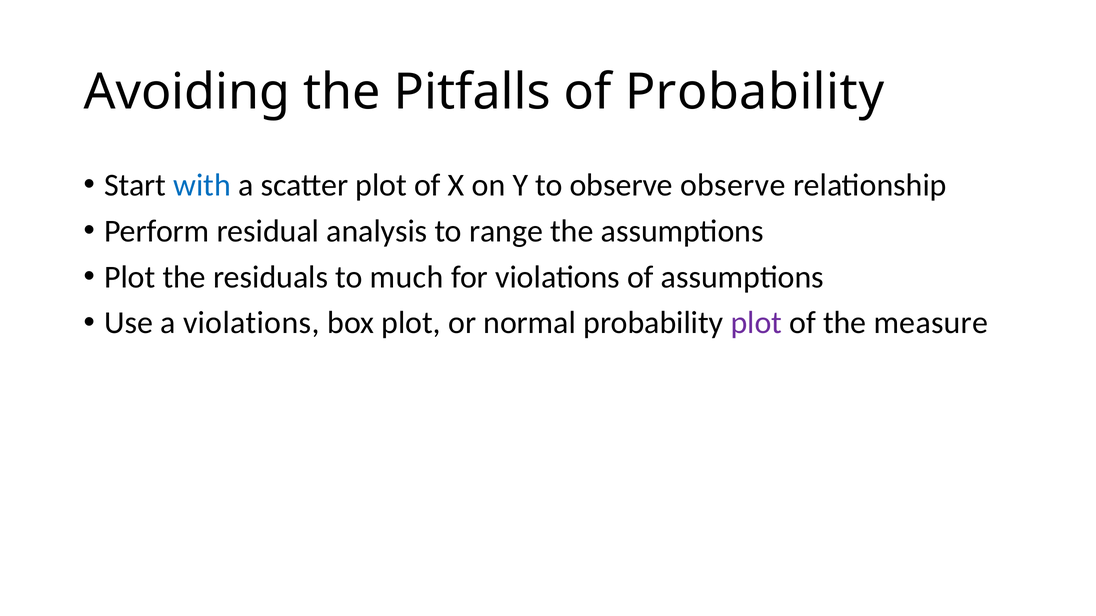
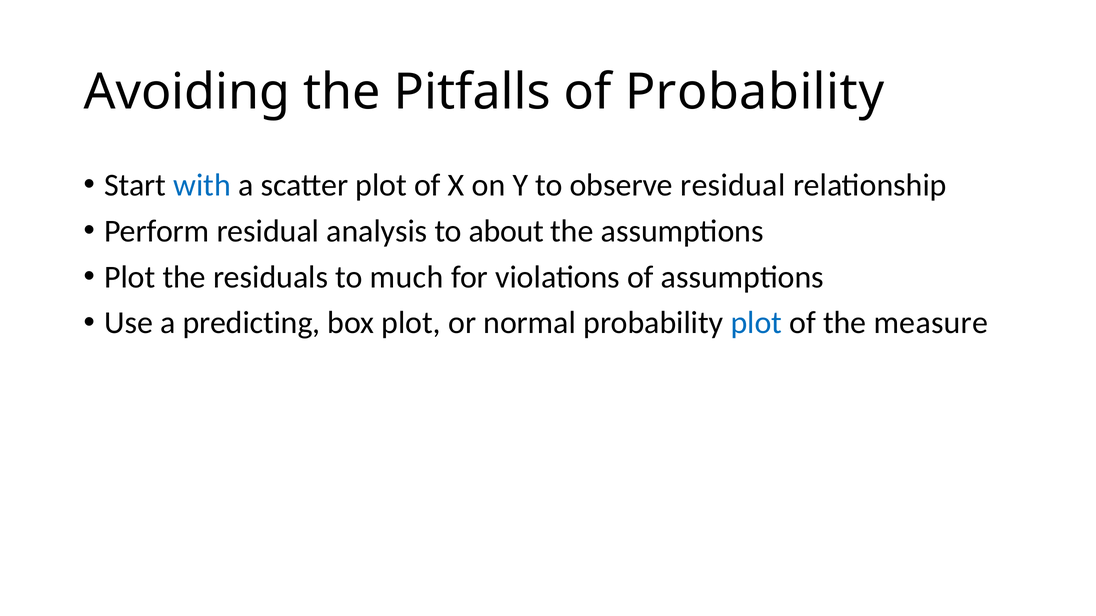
observe observe: observe -> residual (733, 185)
range: range -> about (506, 231)
a violations: violations -> predicting (251, 323)
plot colour: purple -> blue (756, 323)
